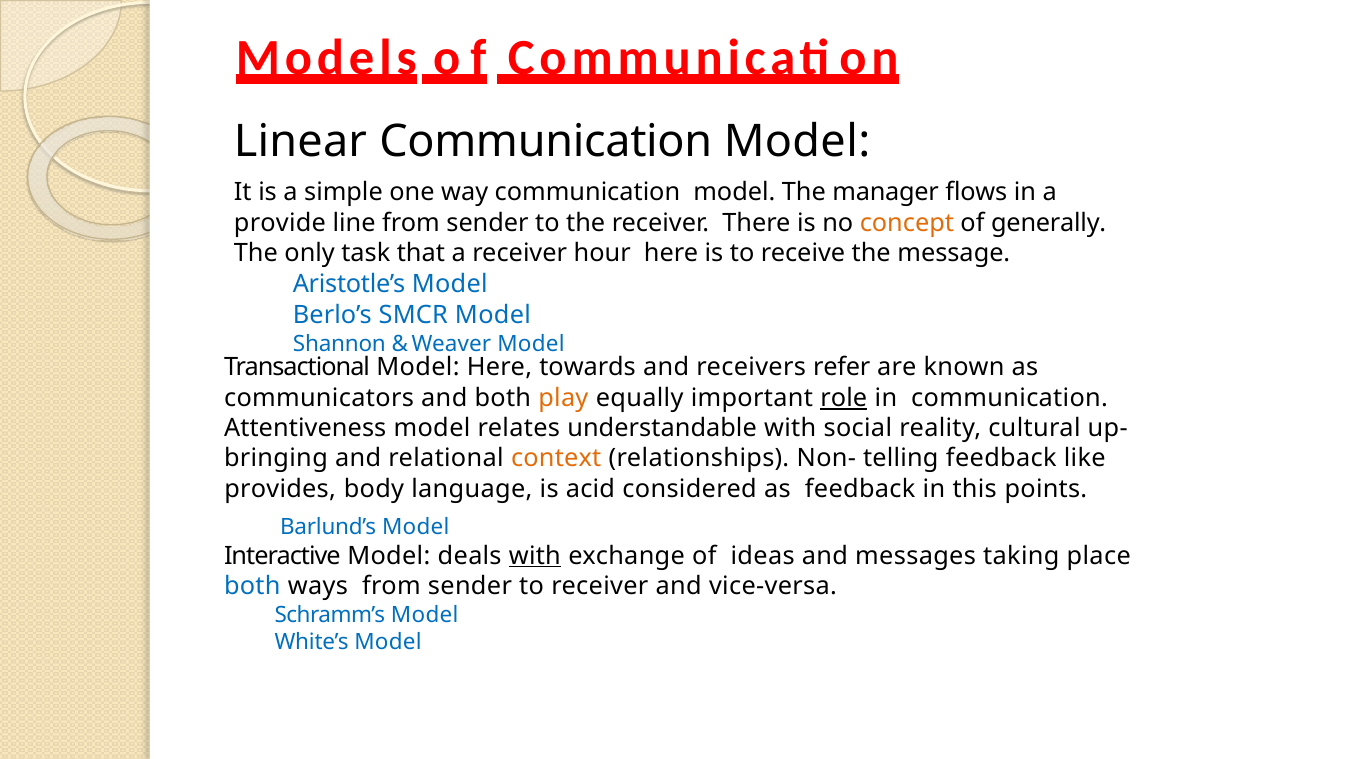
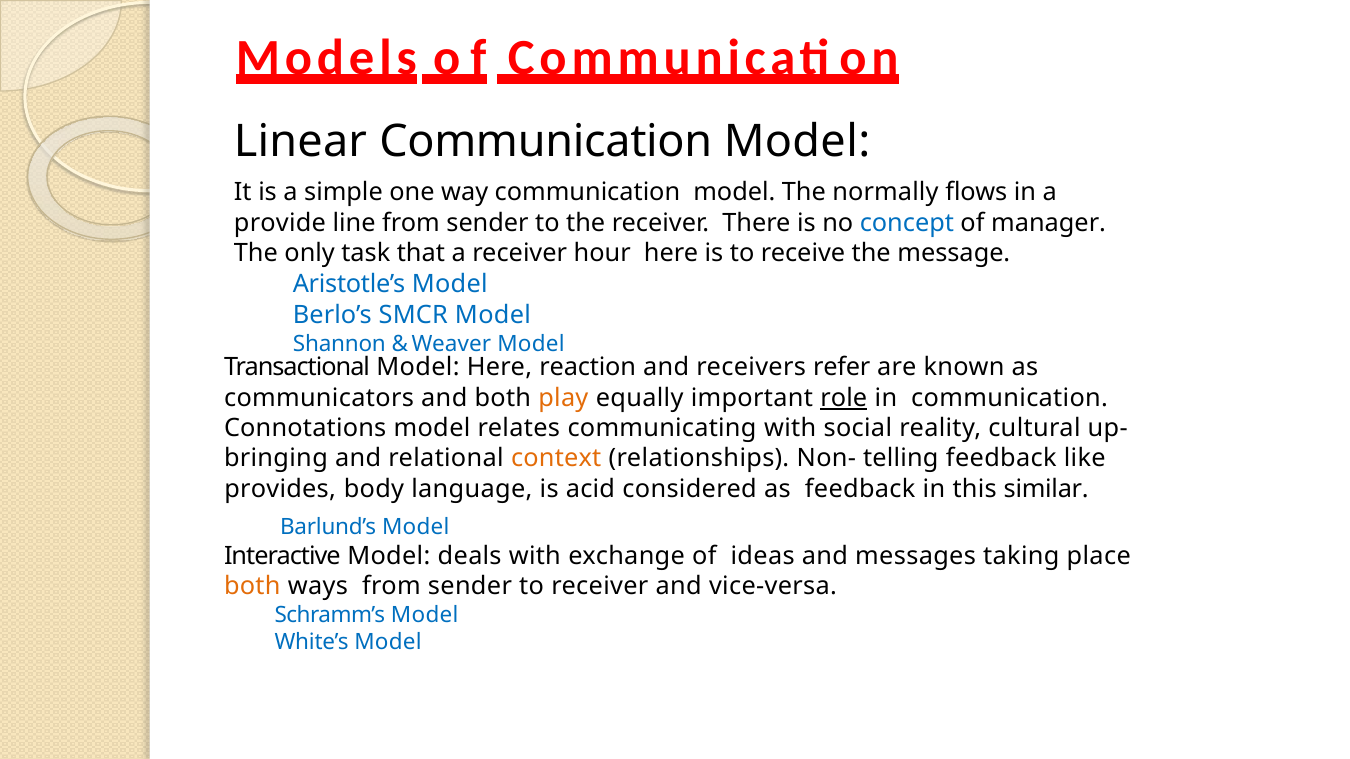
manager: manager -> normally (885, 193)
concept colour: orange -> blue (907, 223)
generally: generally -> manager (1049, 223)
towards: towards -> reaction (588, 368)
Attentiveness: Attentiveness -> Connotations (305, 428)
understandable: understandable -> communicating (662, 428)
points: points -> similar (1046, 489)
with underline: present -> none (535, 556)
both colour: blue -> orange (252, 587)
